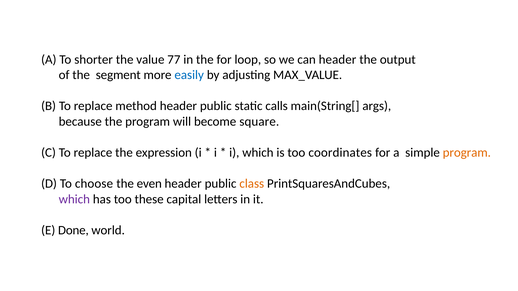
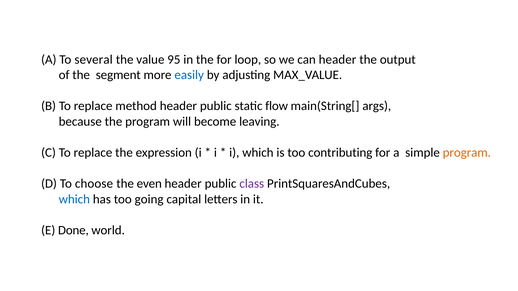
shorter: shorter -> several (94, 60)
77: 77 -> 95 (174, 60)
calls: calls -> flow (277, 106)
square: square -> leaving (259, 122)
coordinates: coordinates -> contributing (340, 153)
class colour: orange -> purple (252, 184)
which colour: purple -> blue (74, 199)
these: these -> going (149, 199)
